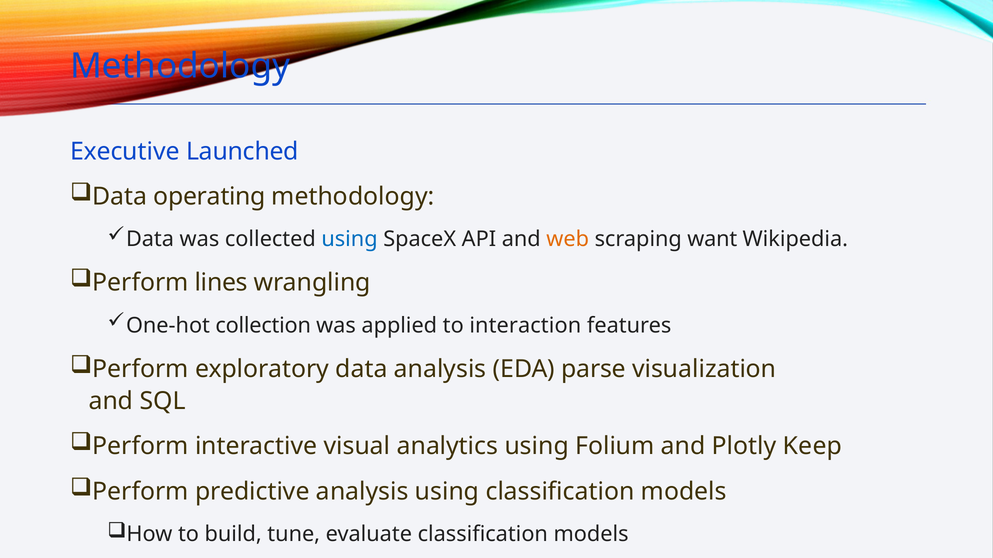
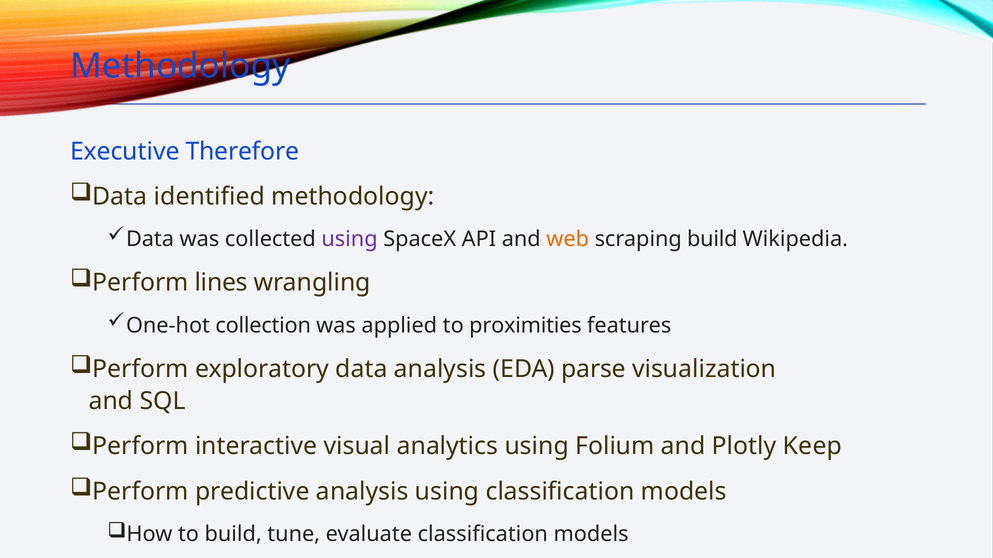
Launched: Launched -> Therefore (242, 151)
operating: operating -> identified (209, 197)
using colour: blue -> purple (350, 239)
scraping want: want -> build (712, 239)
interaction: interaction -> proximities (525, 326)
